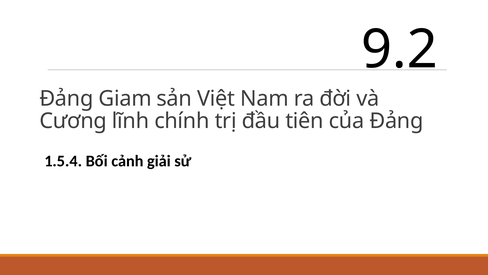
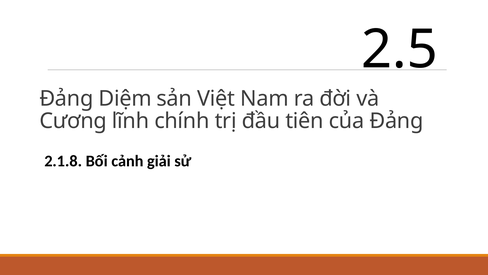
9.2: 9.2 -> 2.5 (399, 50)
Giam: Giam -> Diệm (125, 99)
1.5.4: 1.5.4 -> 2.1.8 (63, 161)
